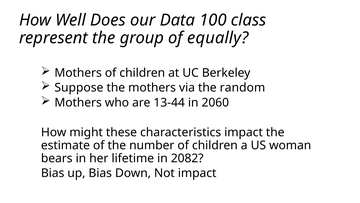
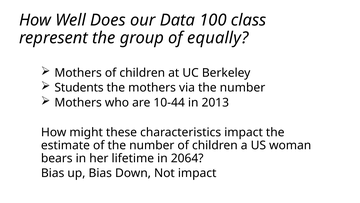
Suppose: Suppose -> Students (79, 87)
via the random: random -> number (243, 87)
13-44: 13-44 -> 10-44 (169, 102)
2060: 2060 -> 2013 (215, 102)
2082: 2082 -> 2064 (187, 158)
